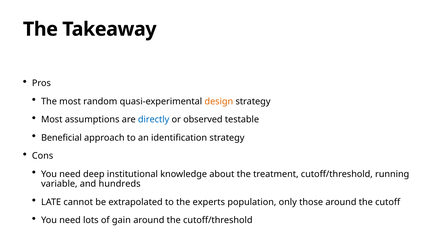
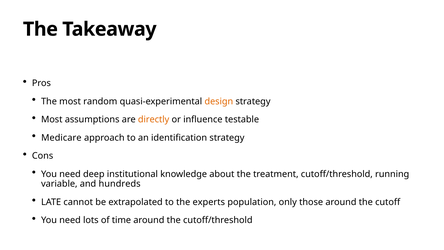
directly colour: blue -> orange (154, 119)
observed: observed -> influence (203, 119)
Beneficial: Beneficial -> Medicare (61, 138)
gain: gain -> time (121, 220)
